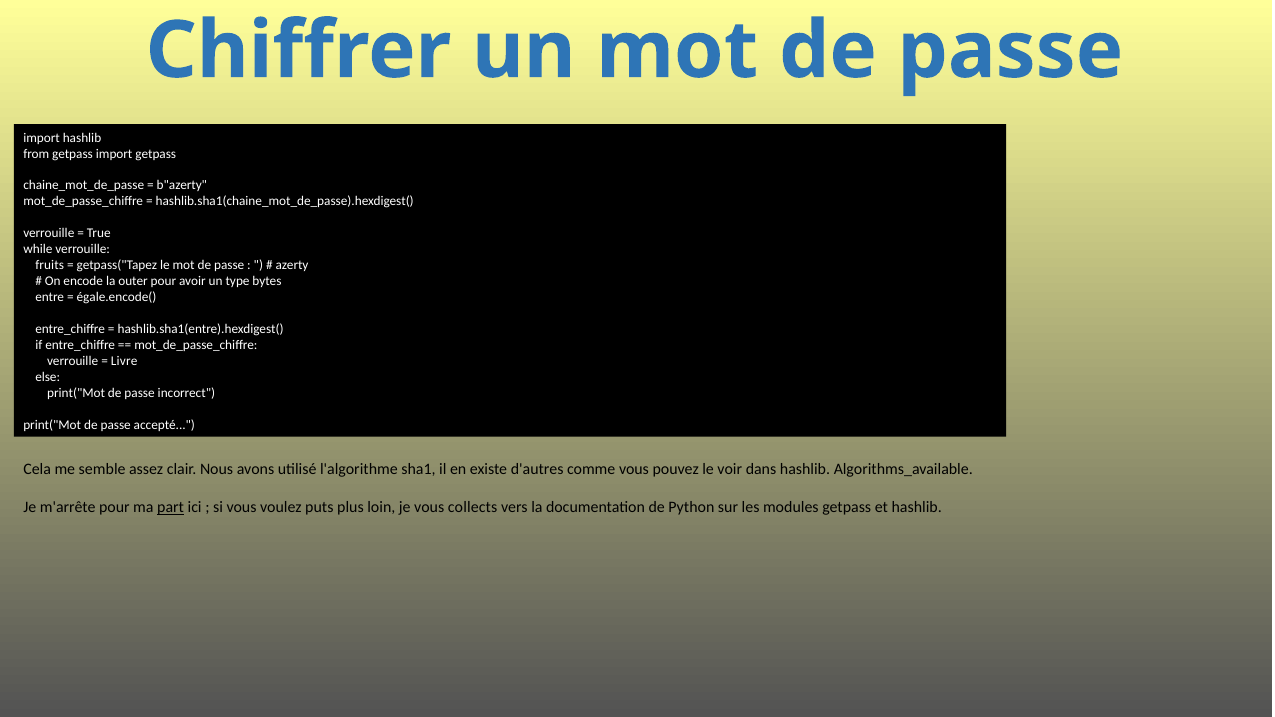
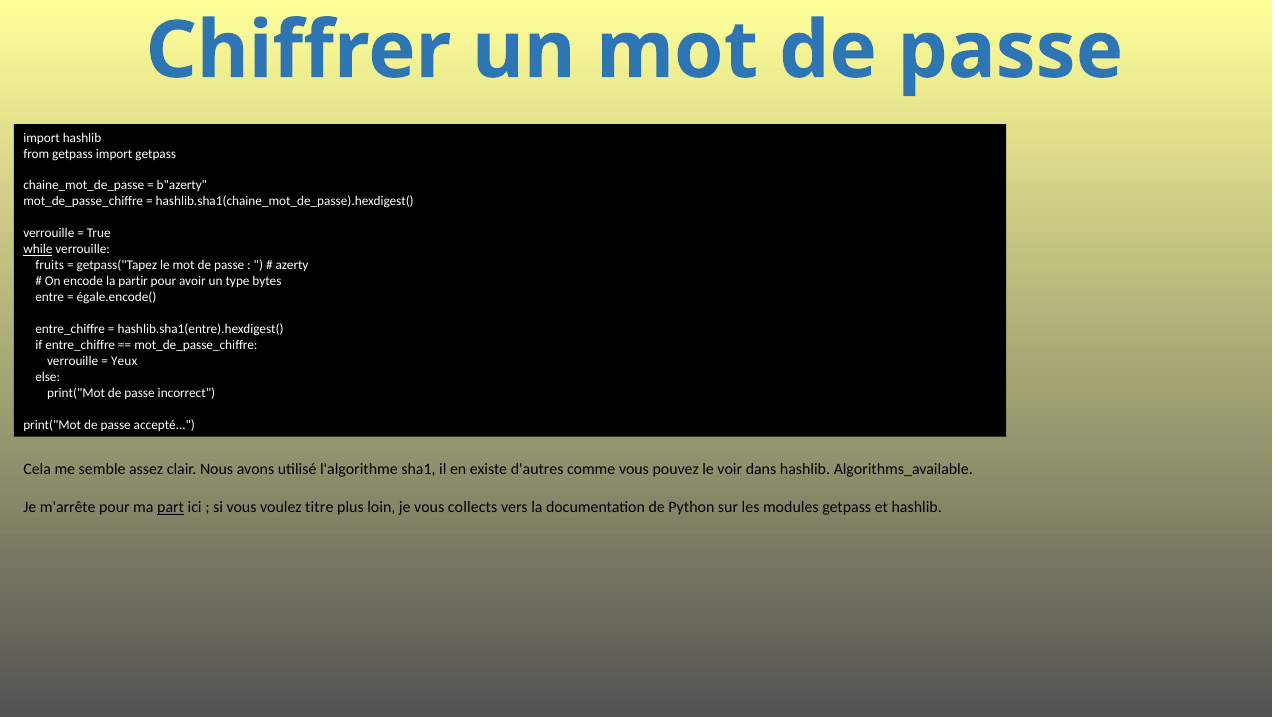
while underline: none -> present (38, 250)
outer: outer -> partir (133, 281)
Livre: Livre -> Yeux (124, 361)
puts: puts -> titre (319, 507)
